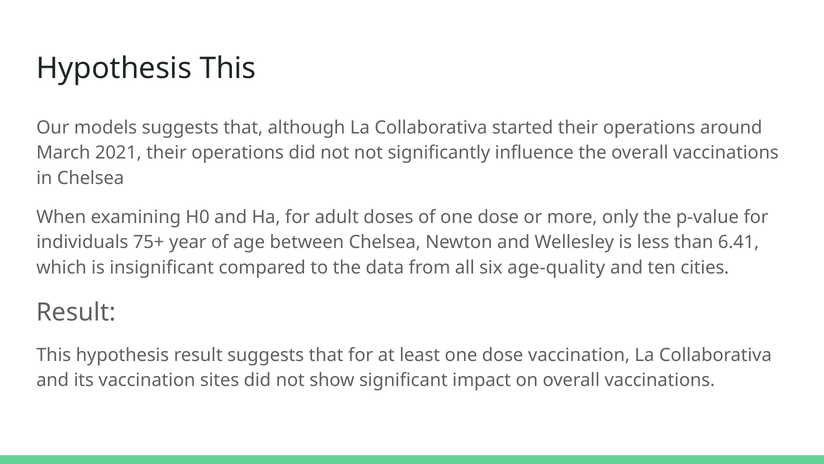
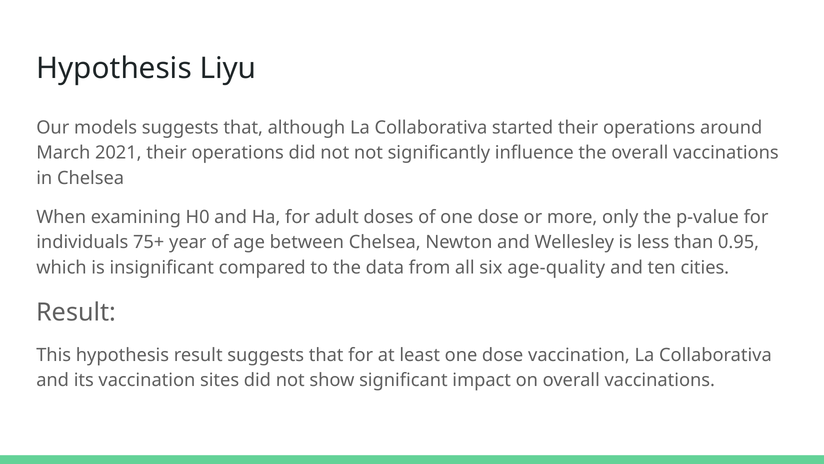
Hypothesis This: This -> Liyu (228, 68)
6.41: 6.41 -> 0.95 (739, 242)
